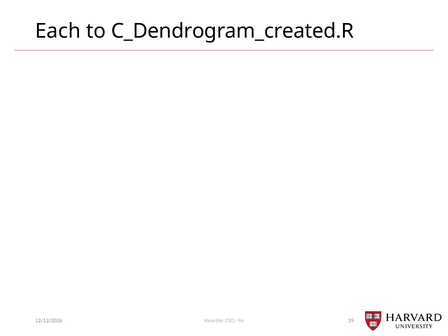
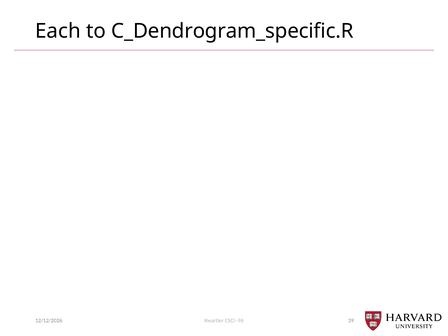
C_Dendrogram_created.R: C_Dendrogram_created.R -> C_Dendrogram_specific.R (232, 31)
